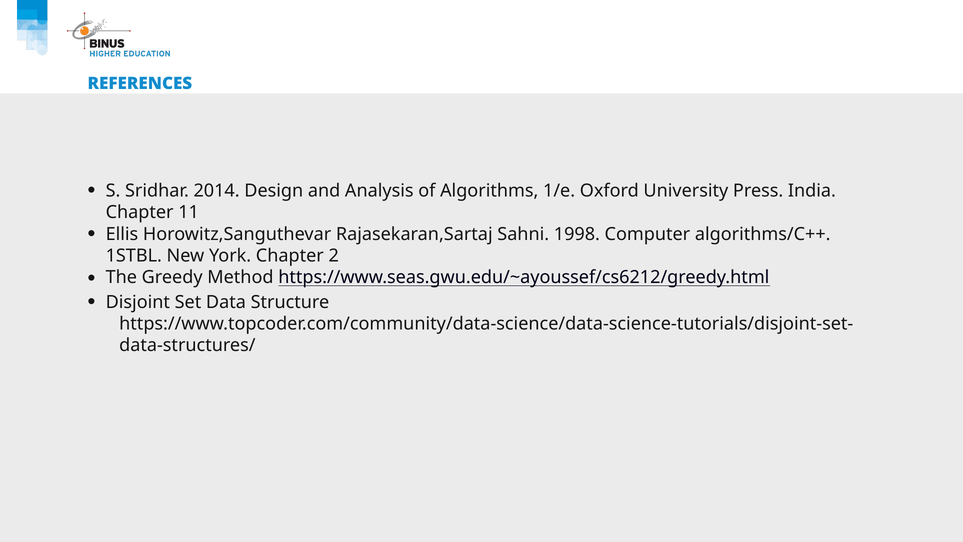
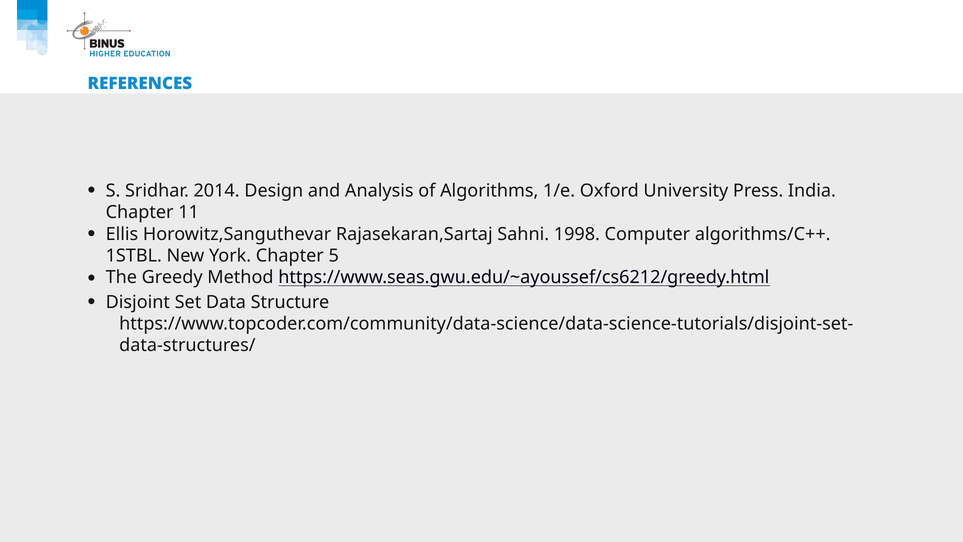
2: 2 -> 5 (334, 256)
